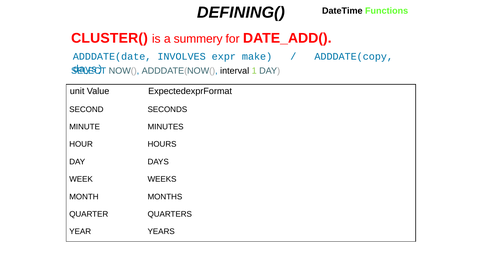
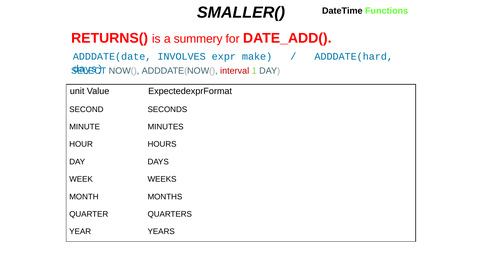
DEFINING(: DEFINING( -> SMALLER( (241, 13)
CLUSTER(: CLUSTER( -> RETURNS( (110, 38)
ADDDATE(copy: ADDDATE(copy -> ADDDATE(hard (354, 57)
interval colour: black -> red (235, 71)
